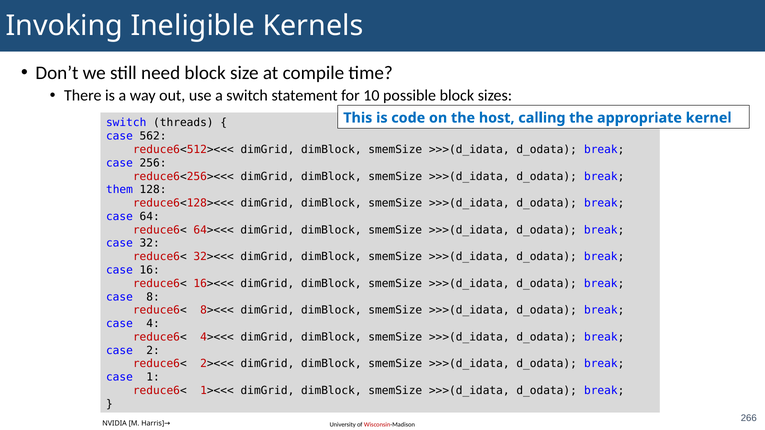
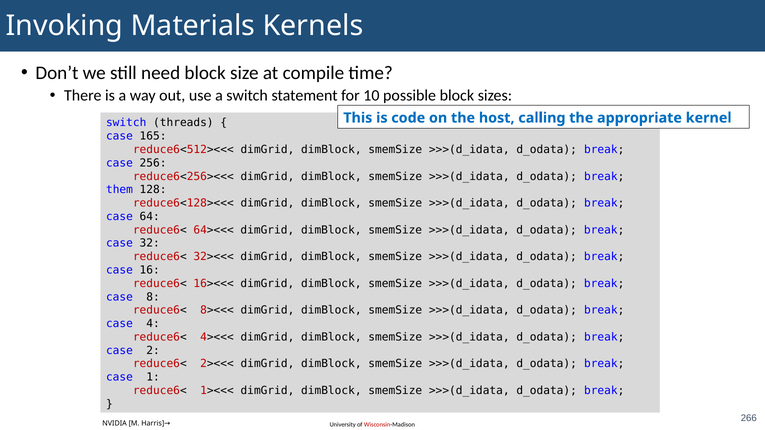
Ineligible: Ineligible -> Materials (193, 26)
562: 562 -> 165 (153, 136)
